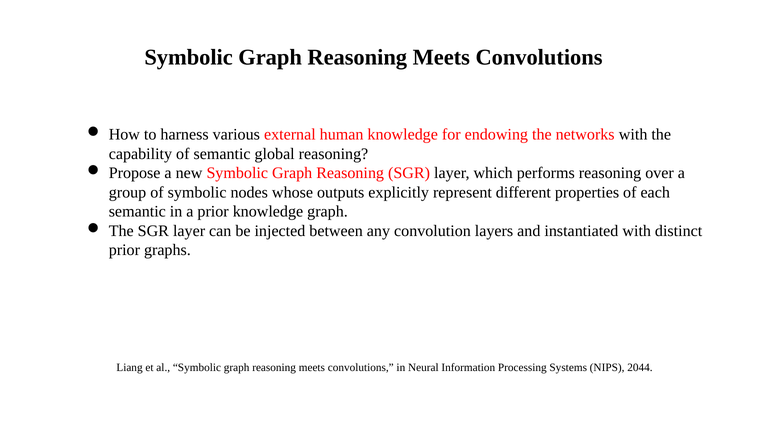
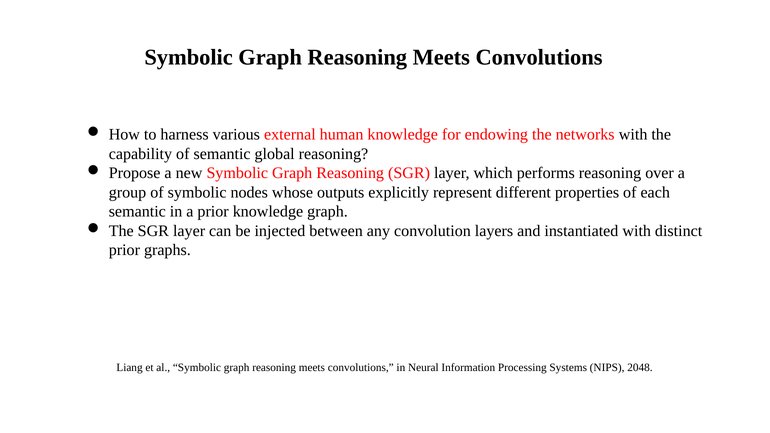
2044: 2044 -> 2048 (640, 368)
